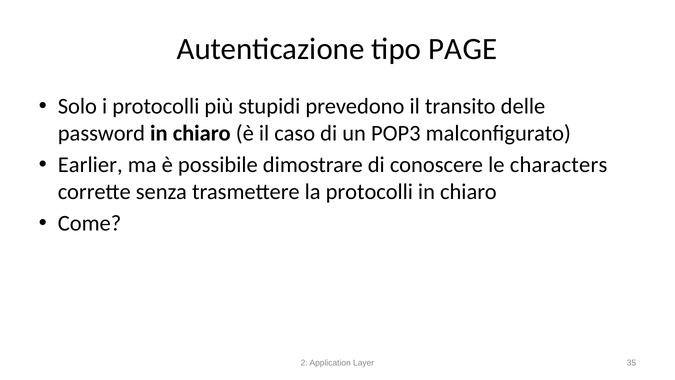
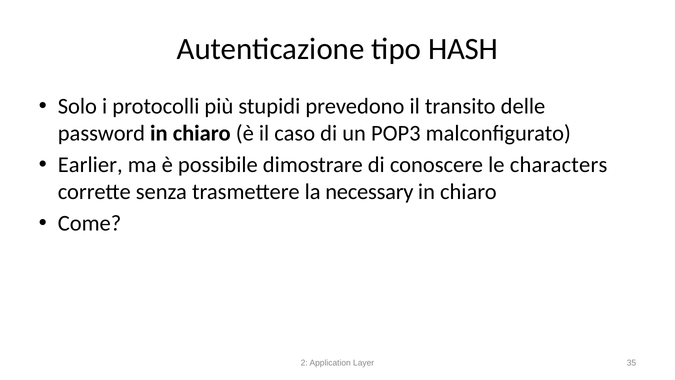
PAGE: PAGE -> HASH (463, 49)
la protocolli: protocolli -> necessary (369, 192)
